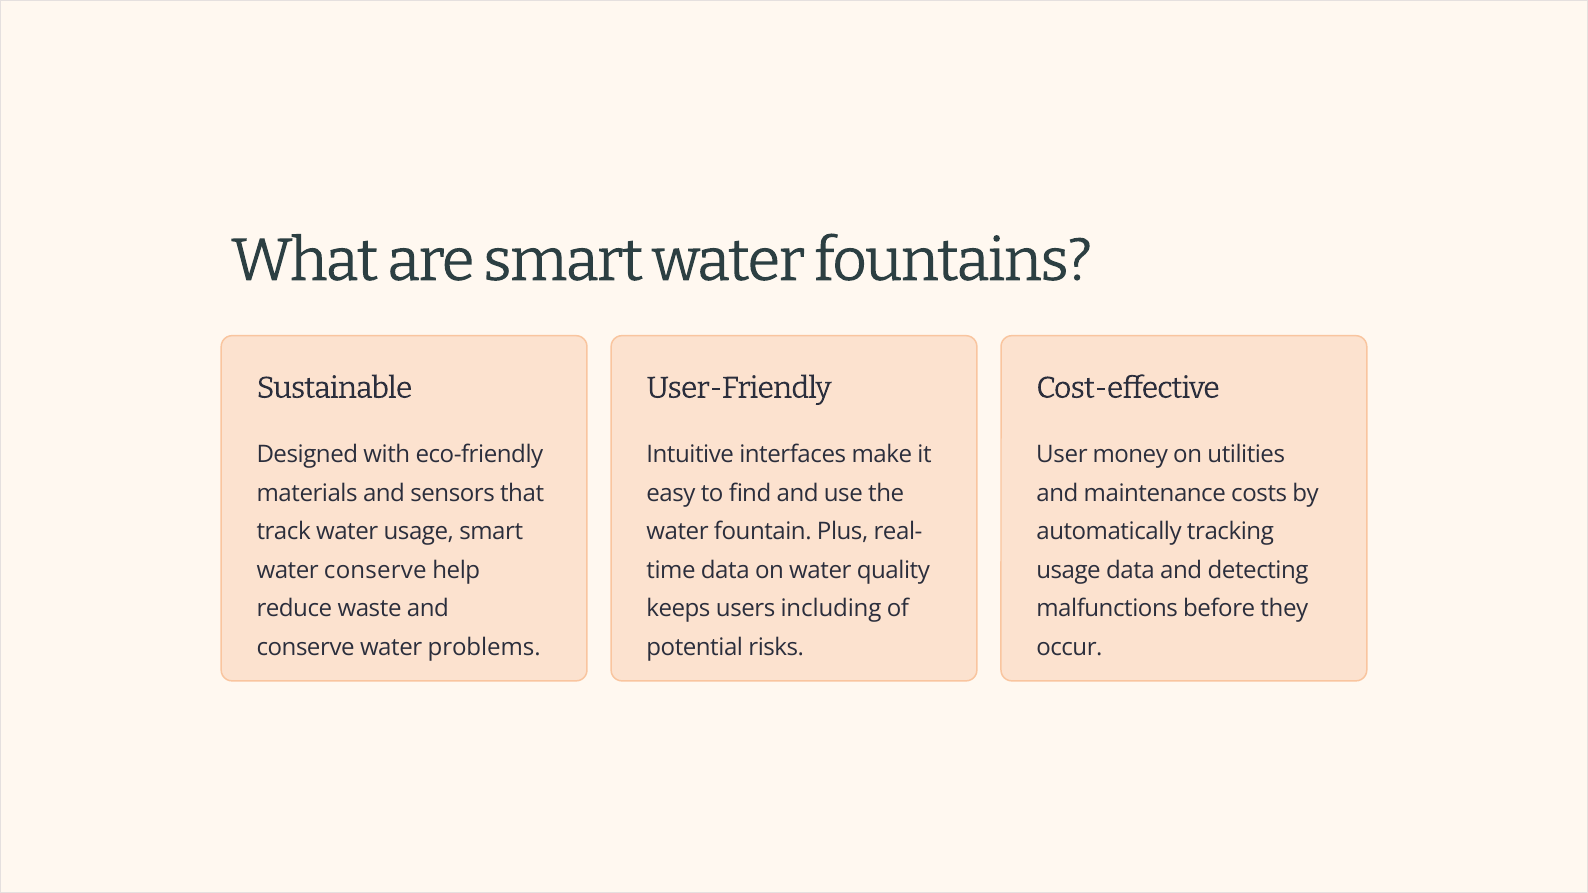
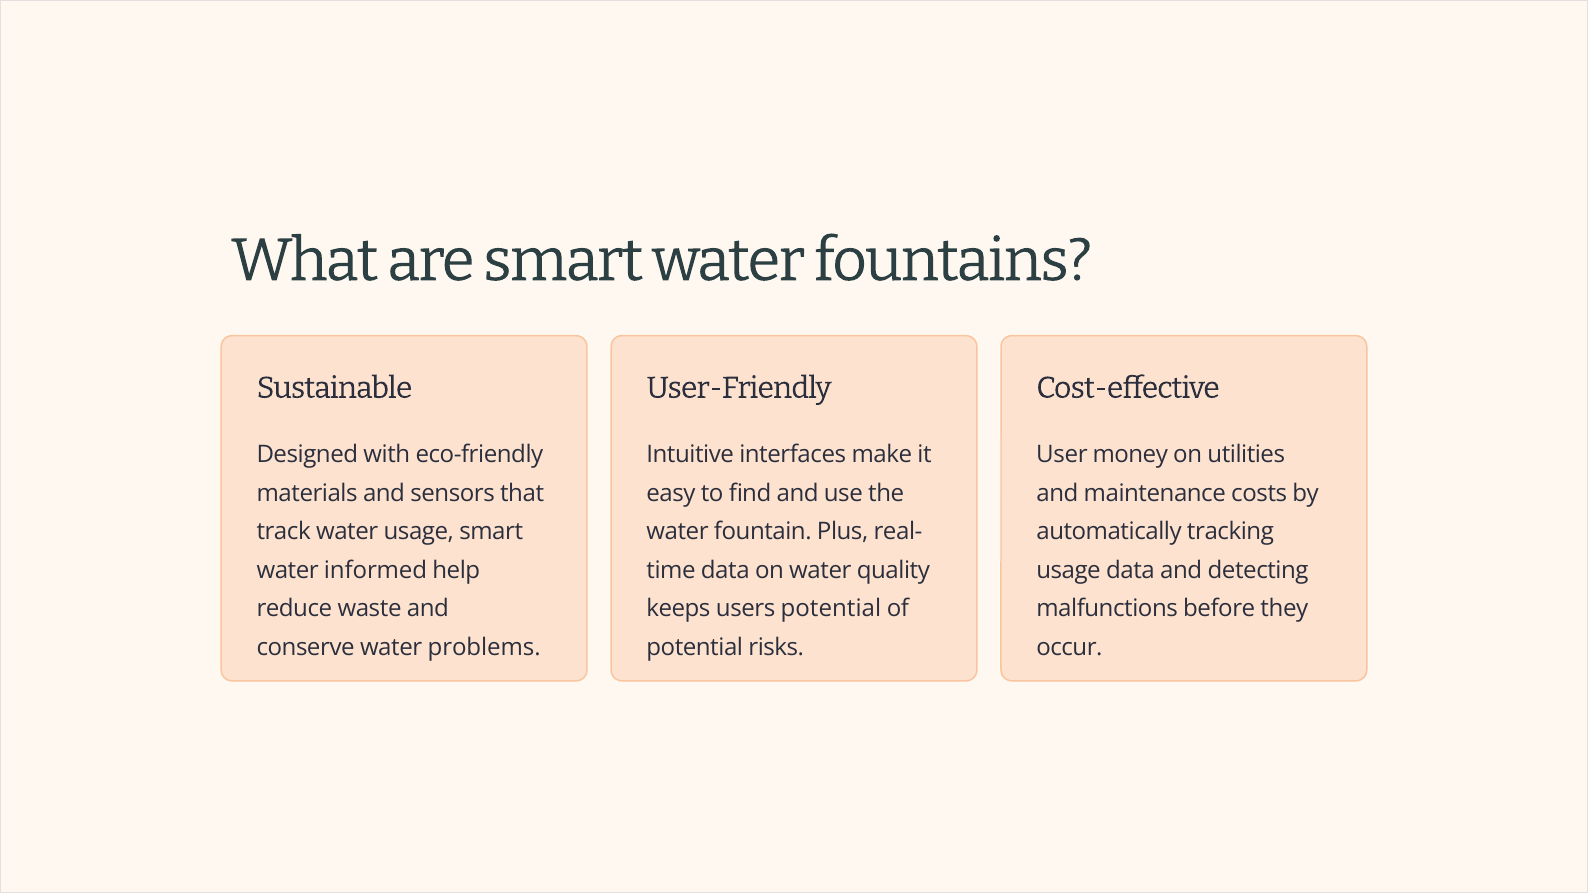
water conserve: conserve -> informed (376, 570)
users including: including -> potential (831, 609)
